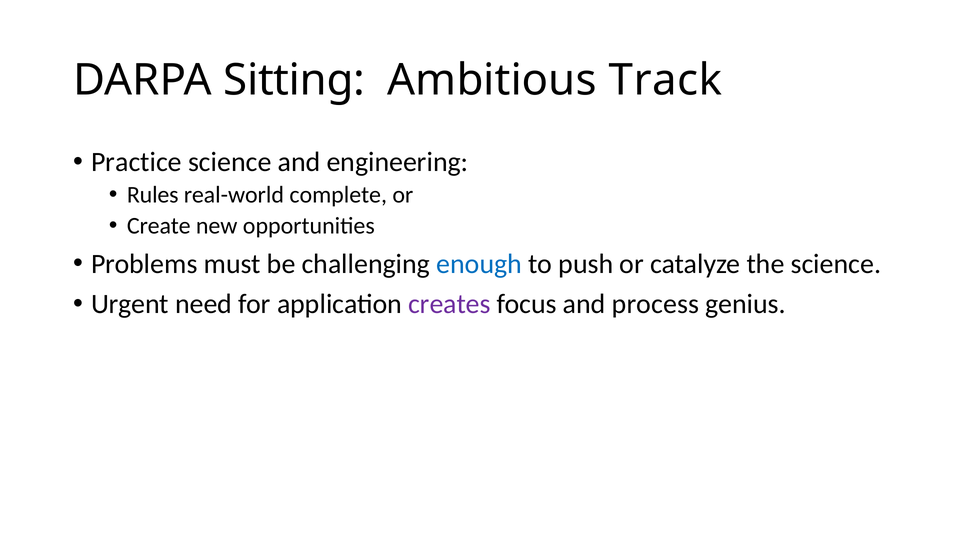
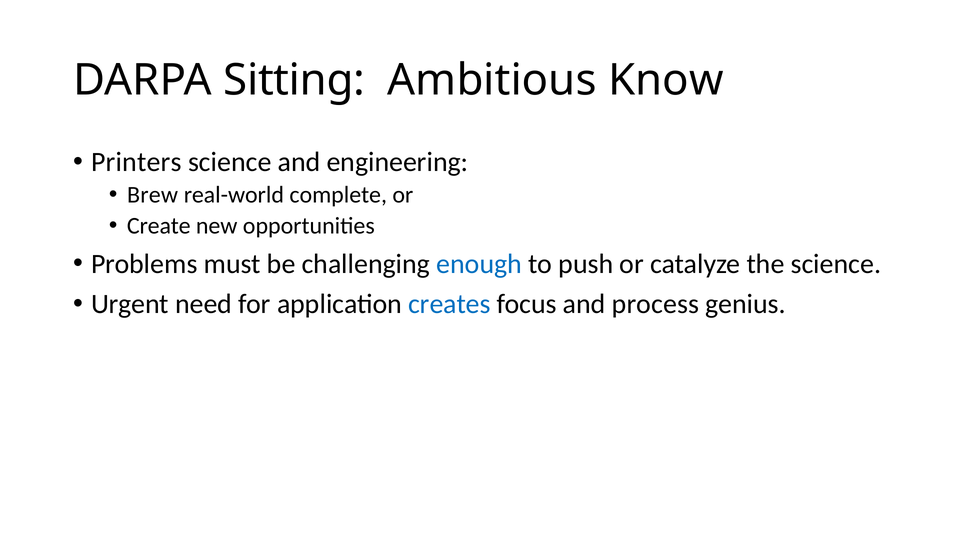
Track: Track -> Know (666, 80)
Practice: Practice -> Printers (136, 162)
Rules: Rules -> Brew (153, 195)
creates colour: purple -> blue (449, 304)
